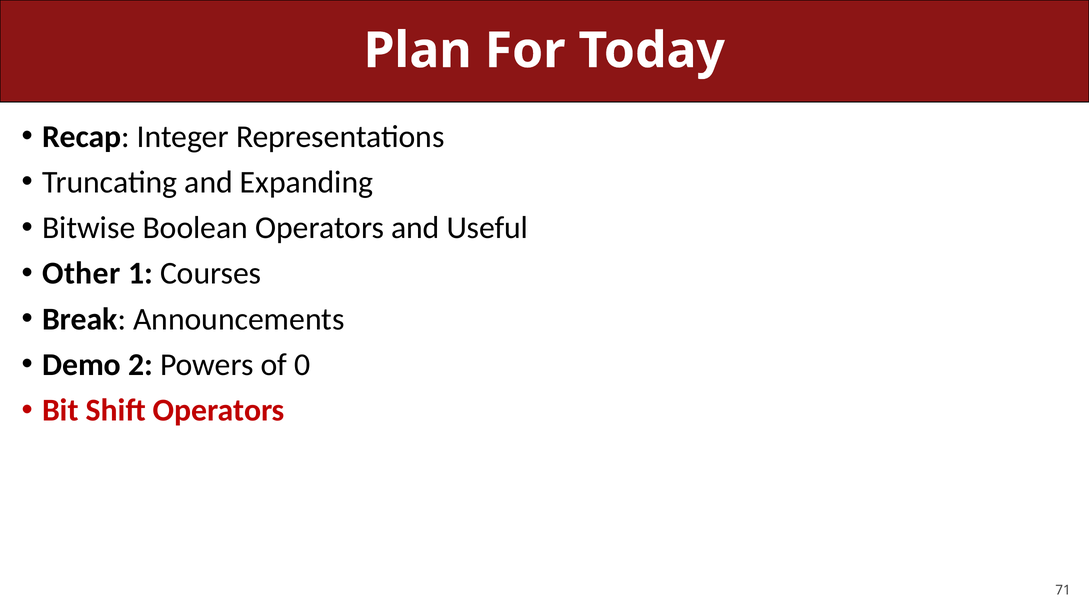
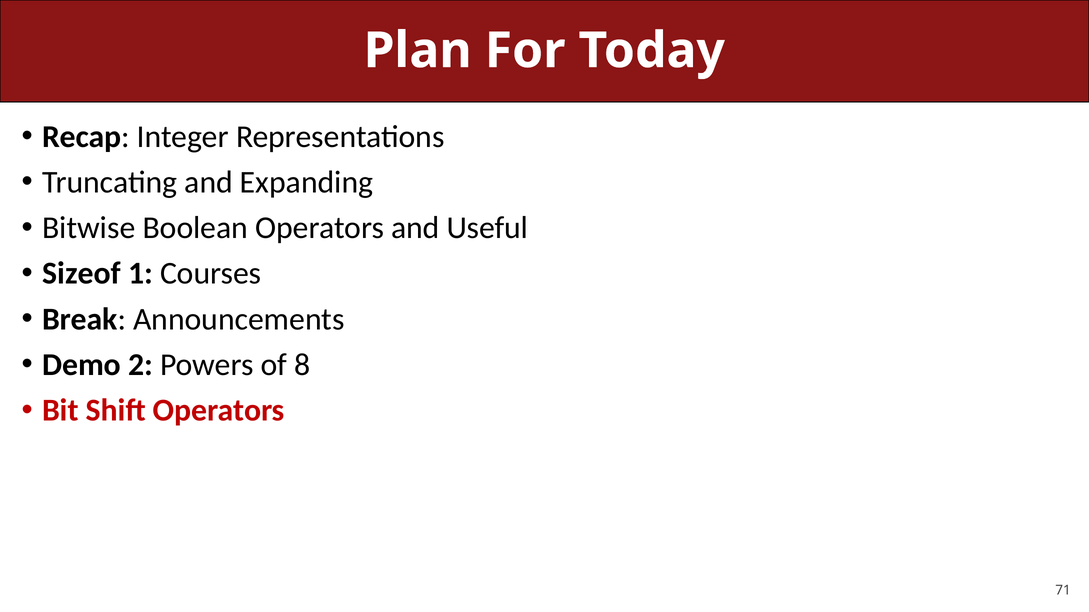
Other: Other -> Sizeof (82, 274)
0: 0 -> 8 (302, 365)
